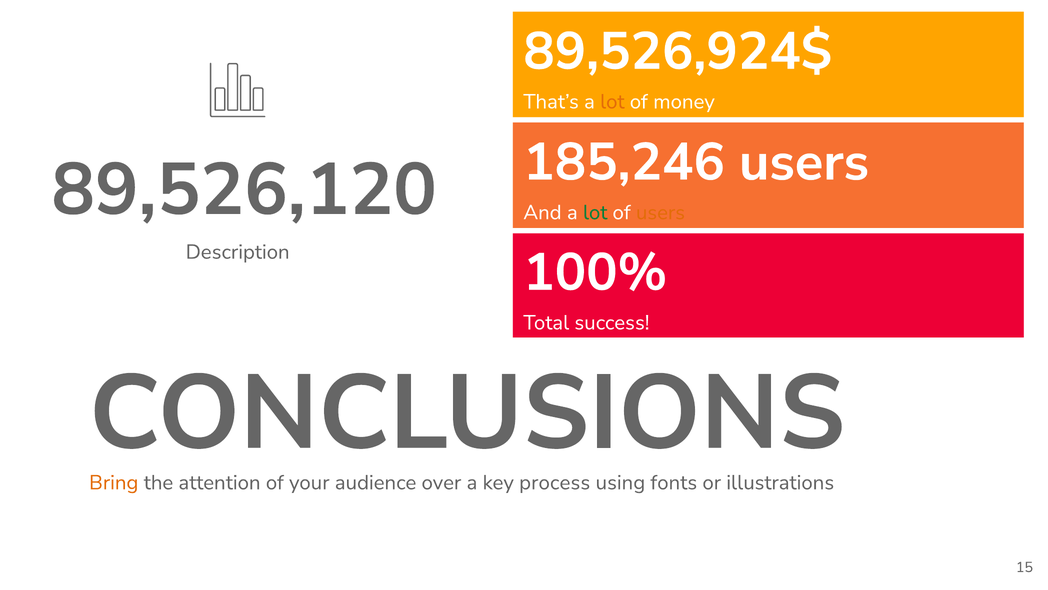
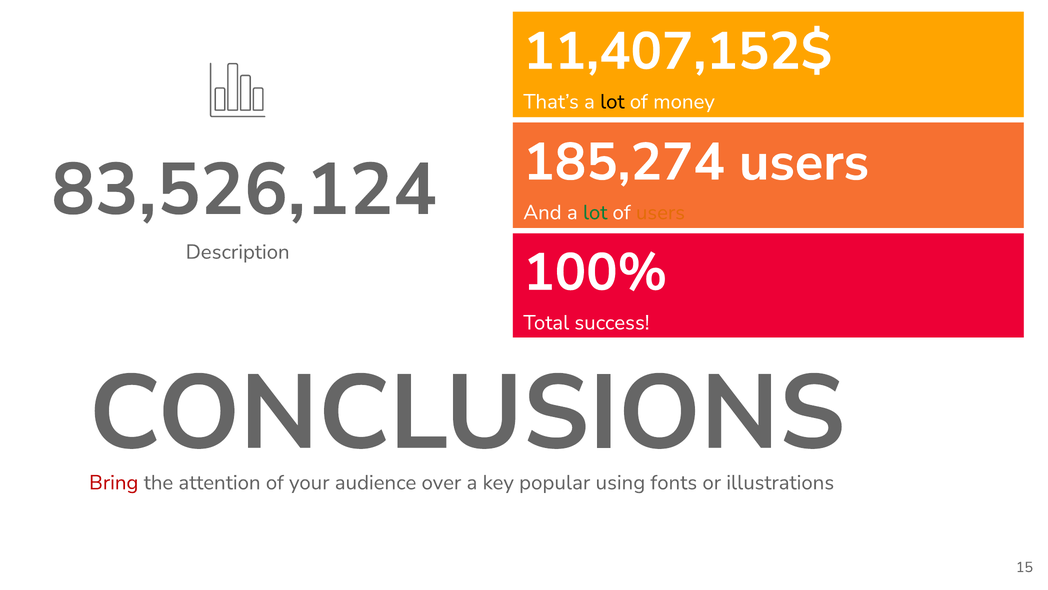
89,526,924$: 89,526,924$ -> 11,407,152$ (678, 51)
lot colour: orange -> black (612, 102)
185,246: 185,246 -> 185,274 (624, 162)
89,526,120: 89,526,120 -> 83,526,124 (244, 190)
Bring colour: orange -> red (114, 482)
process: process -> popular (555, 482)
